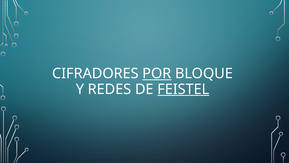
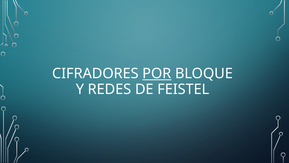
FEISTEL underline: present -> none (183, 89)
